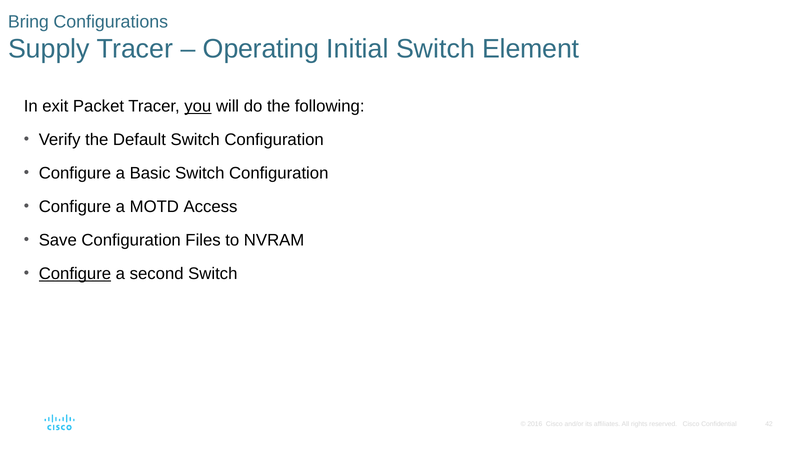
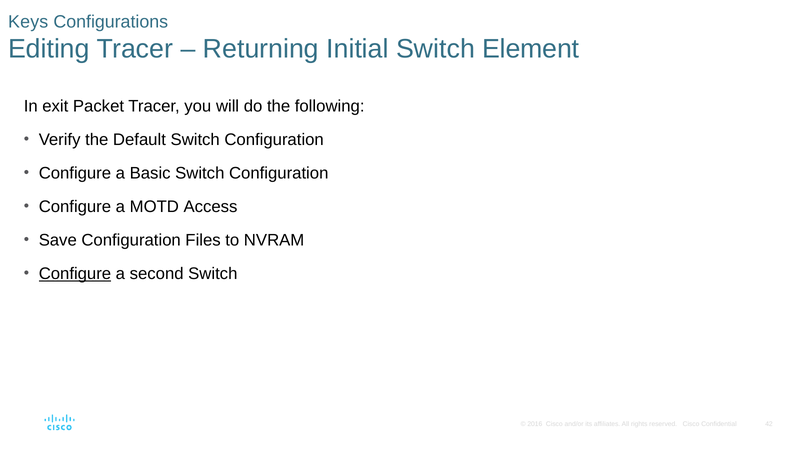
Bring: Bring -> Keys (28, 22)
Supply: Supply -> Editing (49, 49)
Operating: Operating -> Returning (261, 49)
you underline: present -> none (198, 106)
